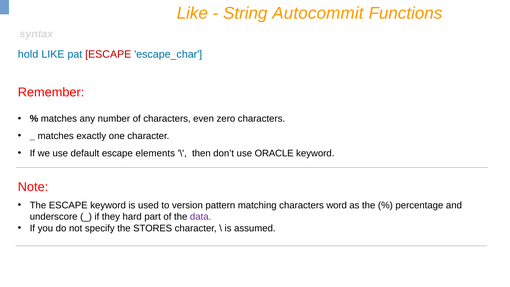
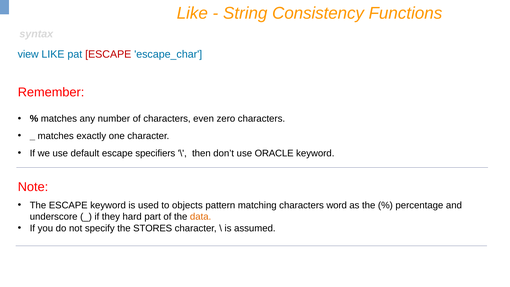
Autocommit: Autocommit -> Consistency (318, 13)
hold: hold -> view (28, 54)
elements: elements -> specifiers (155, 153)
version: version -> objects (187, 205)
data colour: purple -> orange (201, 217)
